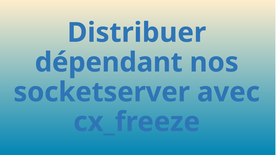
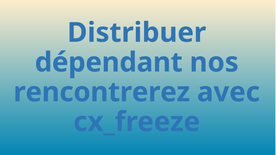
socketserver: socketserver -> rencontrerez (102, 92)
